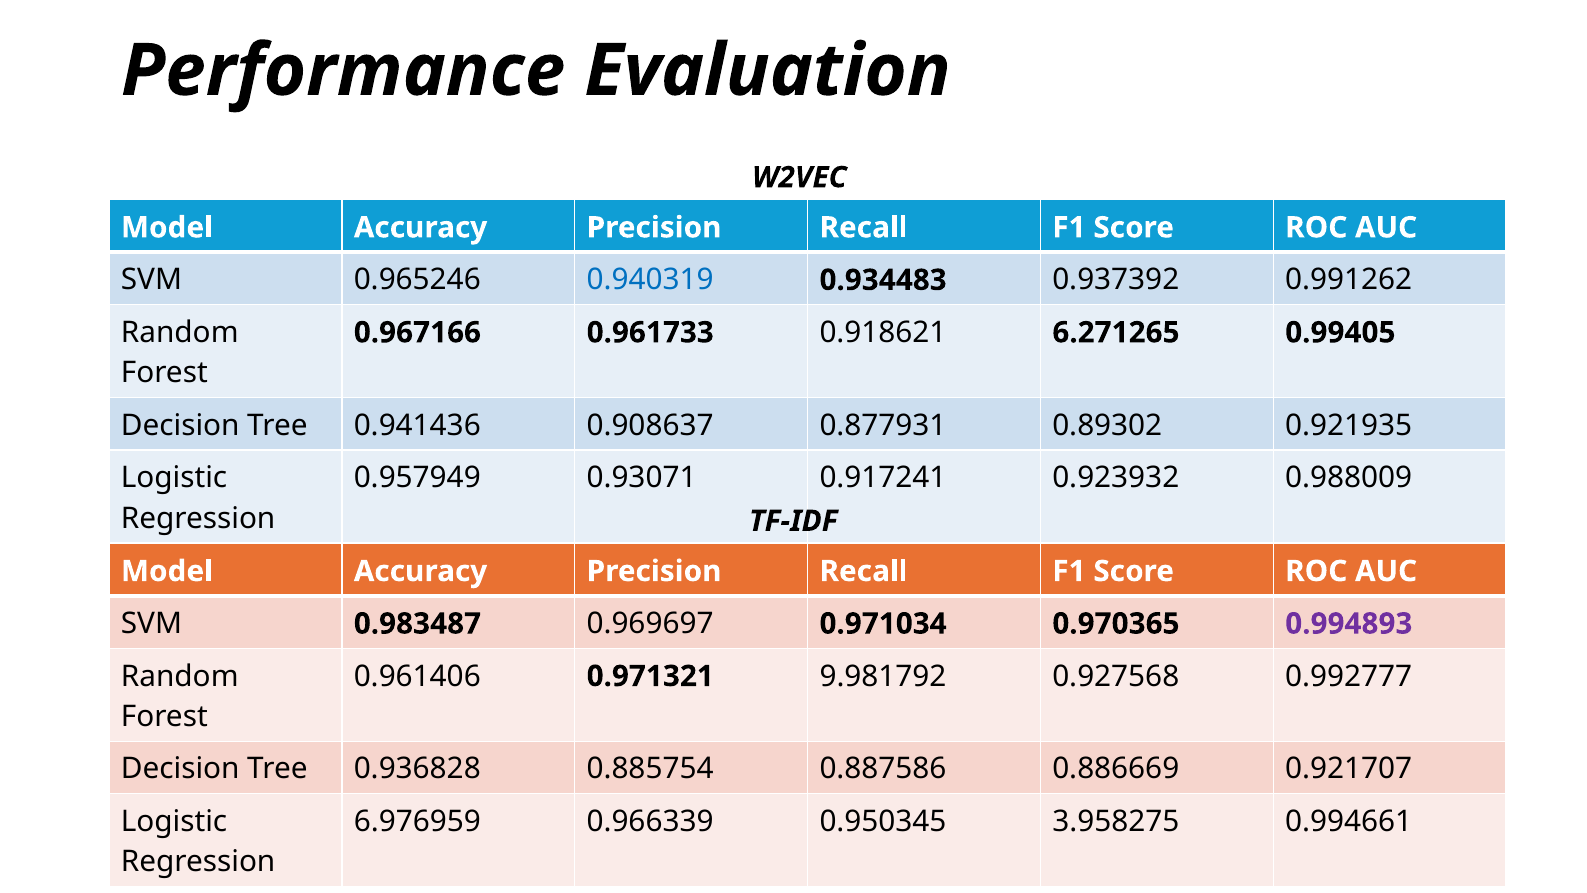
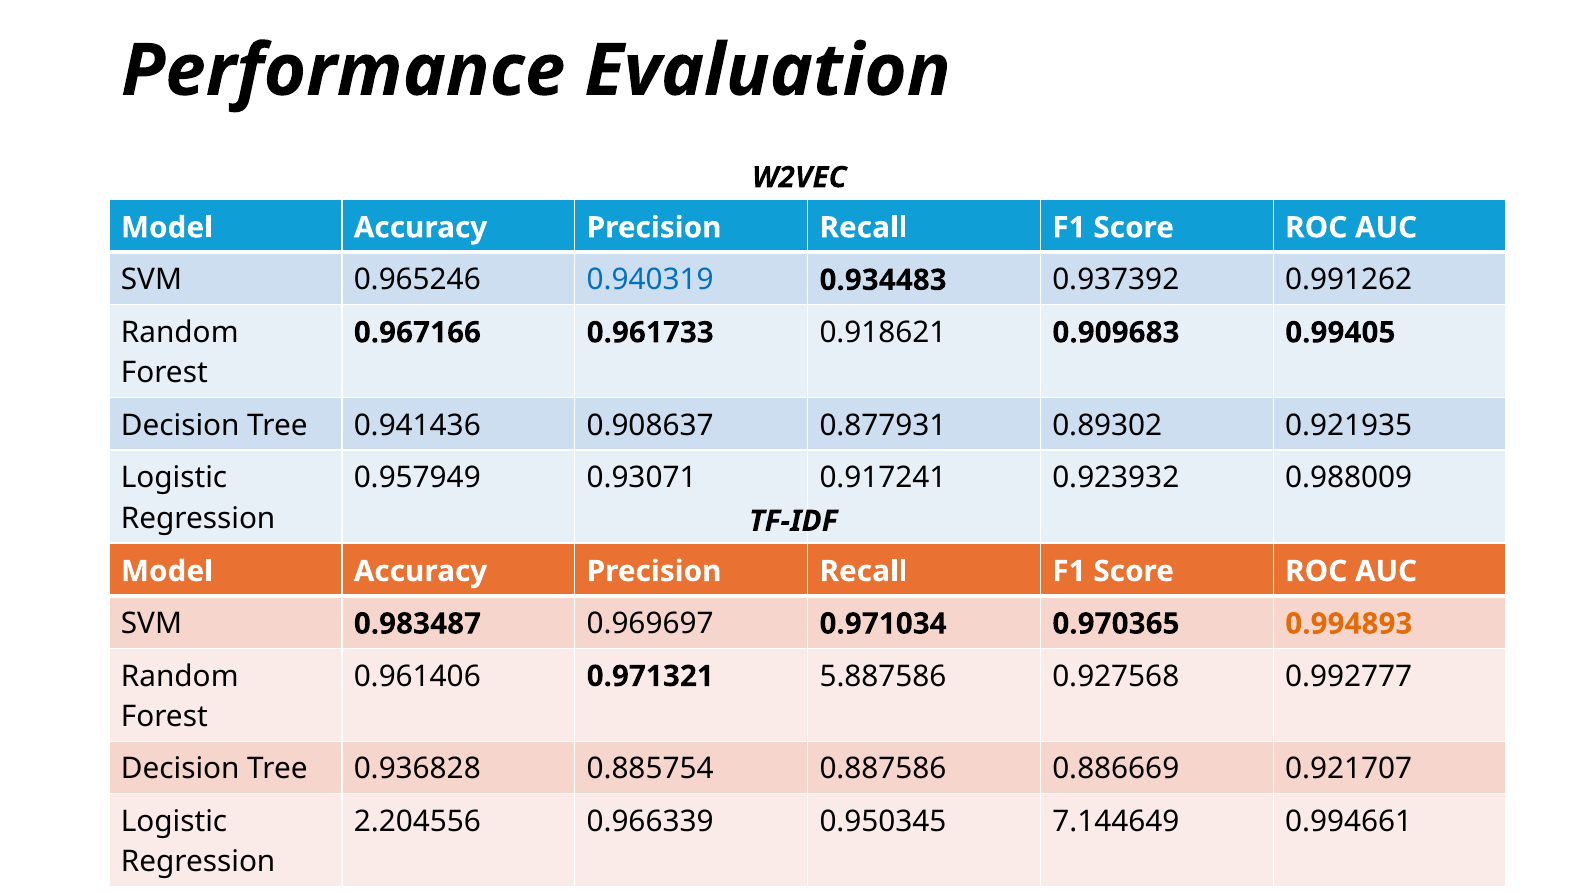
6.271265: 6.271265 -> 0.909683 (1116, 332)
0.994893 colour: purple -> orange (1349, 624)
9.981792: 9.981792 -> 5.887586 (883, 676)
6.976959: 6.976959 -> 2.204556 (417, 821)
3.958275: 3.958275 -> 7.144649 (1116, 821)
